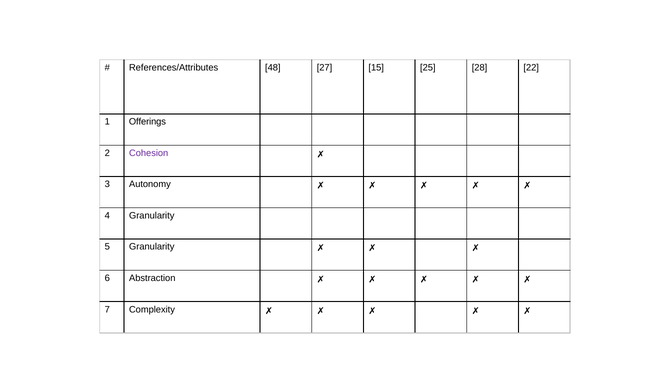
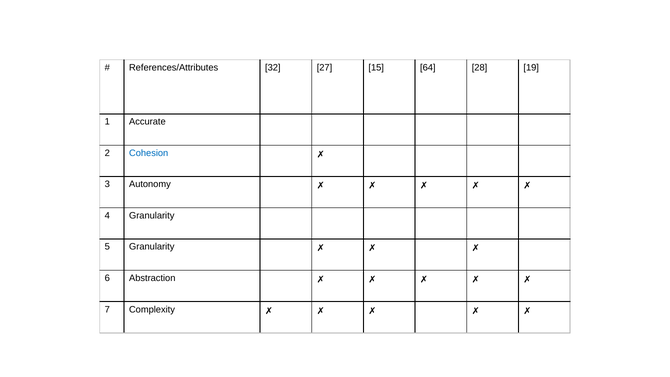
48: 48 -> 32 (273, 68)
25: 25 -> 64 (428, 68)
22: 22 -> 19 (531, 68)
Offerings: Offerings -> Accurate (147, 122)
Cohesion colour: purple -> blue (149, 153)
